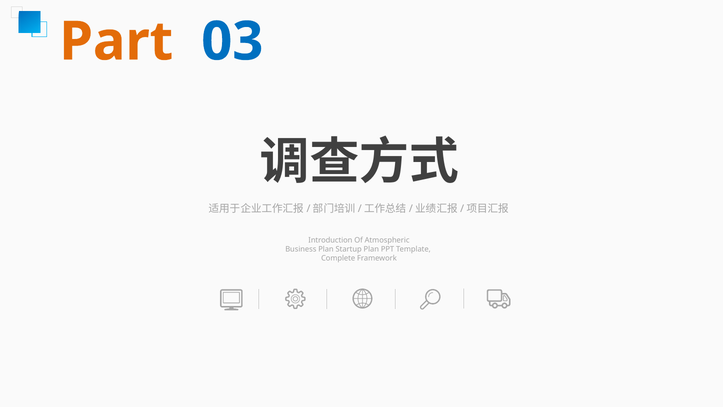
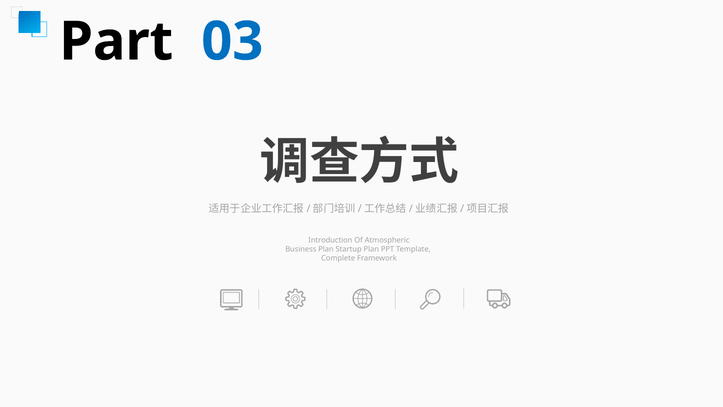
Part colour: orange -> black (116, 42)
